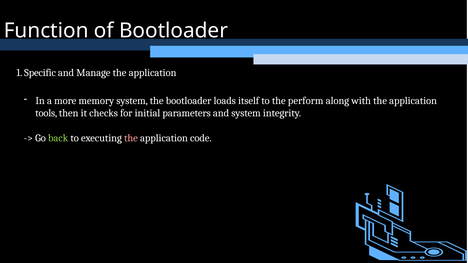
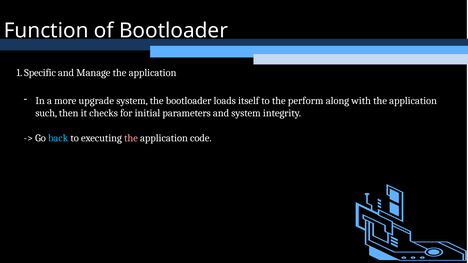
memory: memory -> upgrade (96, 101)
tools: tools -> such (46, 113)
back colour: light green -> light blue (58, 138)
